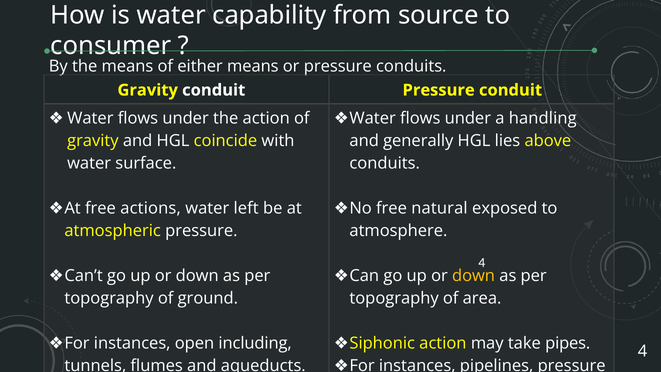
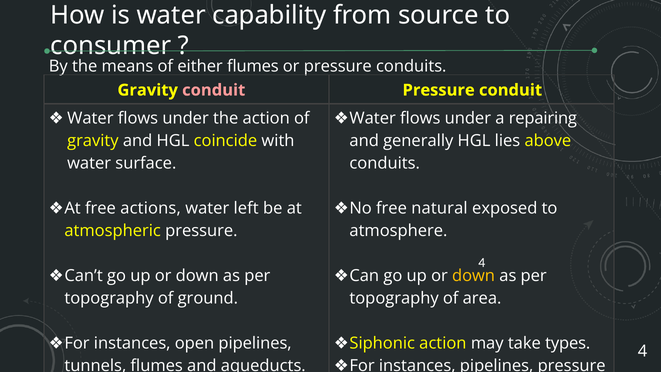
either means: means -> flumes (253, 66)
conduit colour: white -> pink (214, 90)
handling: handling -> repairing (543, 118)
open including: including -> pipelines (255, 343)
pipes: pipes -> types (568, 343)
